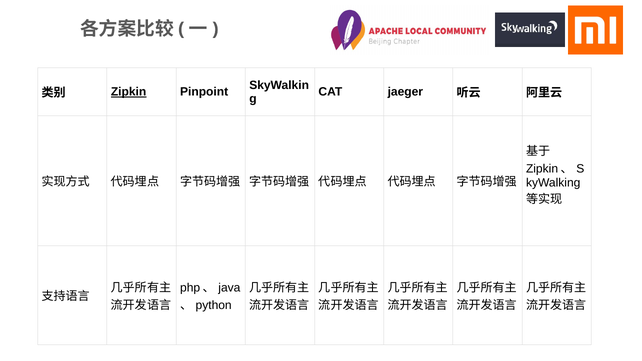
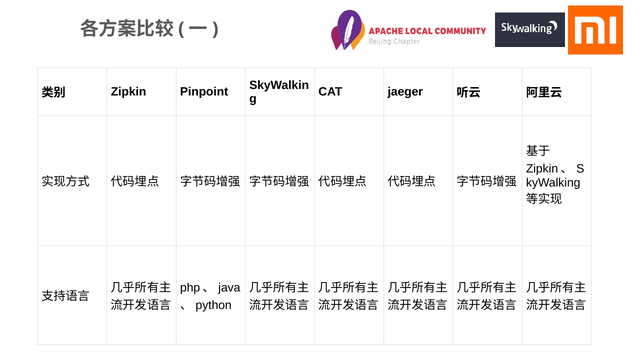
Zipkin underline: present -> none (129, 92)
